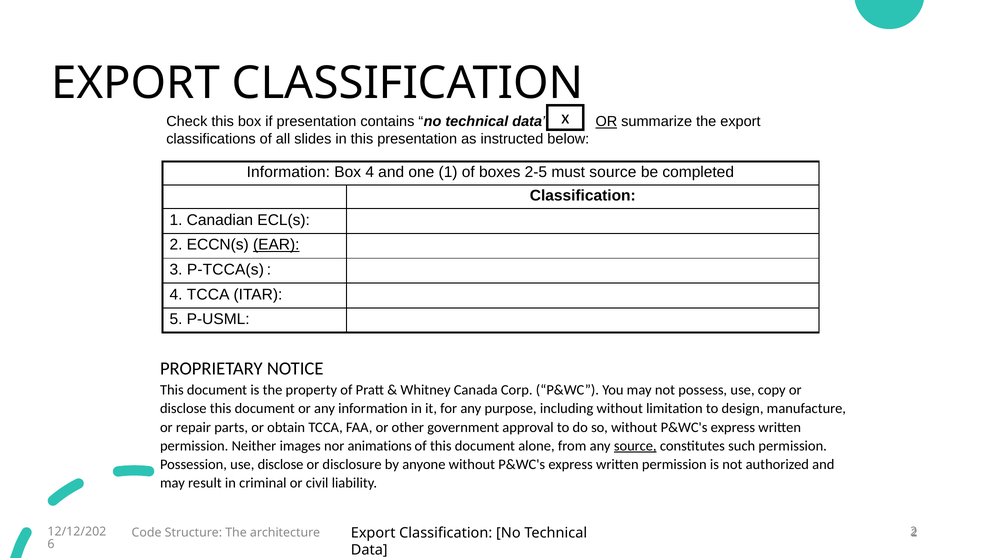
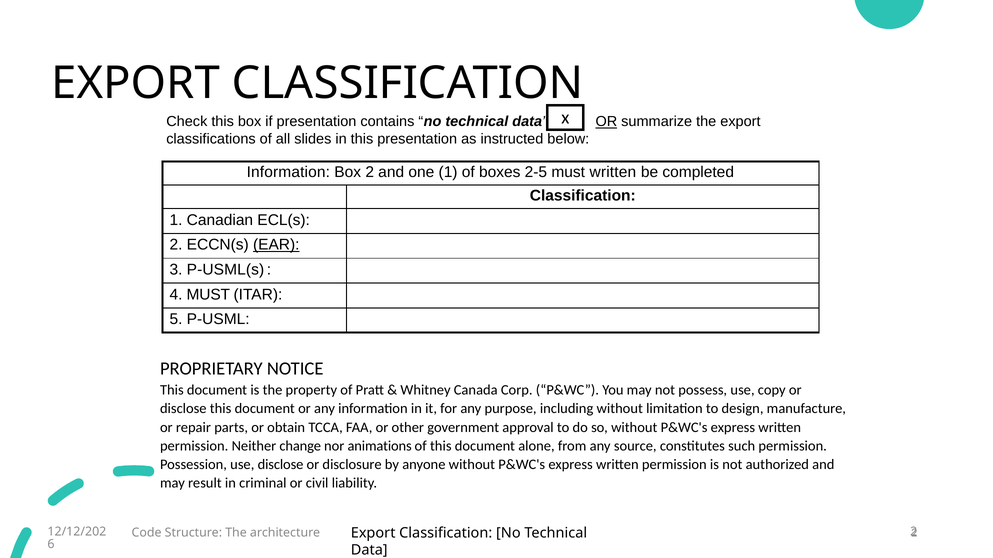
Box 4: 4 -> 2 (370, 172)
must source: source -> written (613, 172)
P-TCCA(s: P-TCCA(s -> P-USML(s (225, 270)
4 TCCA: TCCA -> MUST (208, 295)
images: images -> change (300, 446)
source underline: present -> none (635, 446)
